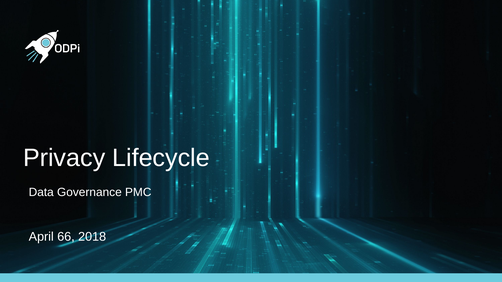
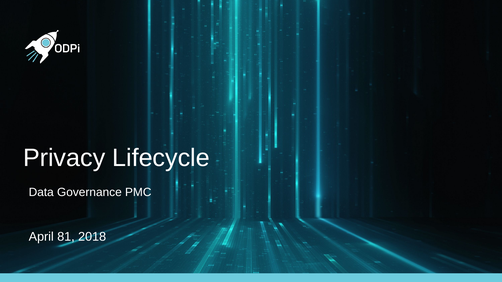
66: 66 -> 81 (66, 237)
